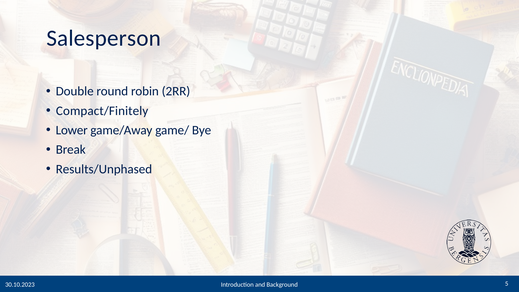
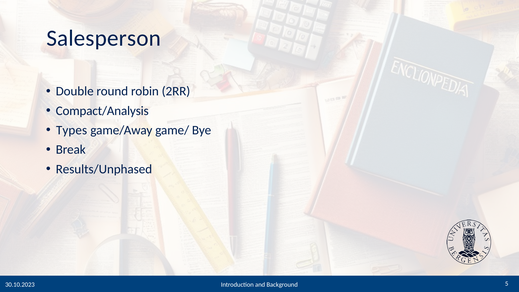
Compact/Finitely: Compact/Finitely -> Compact/Analysis (102, 111)
Lower: Lower -> Types (72, 130)
